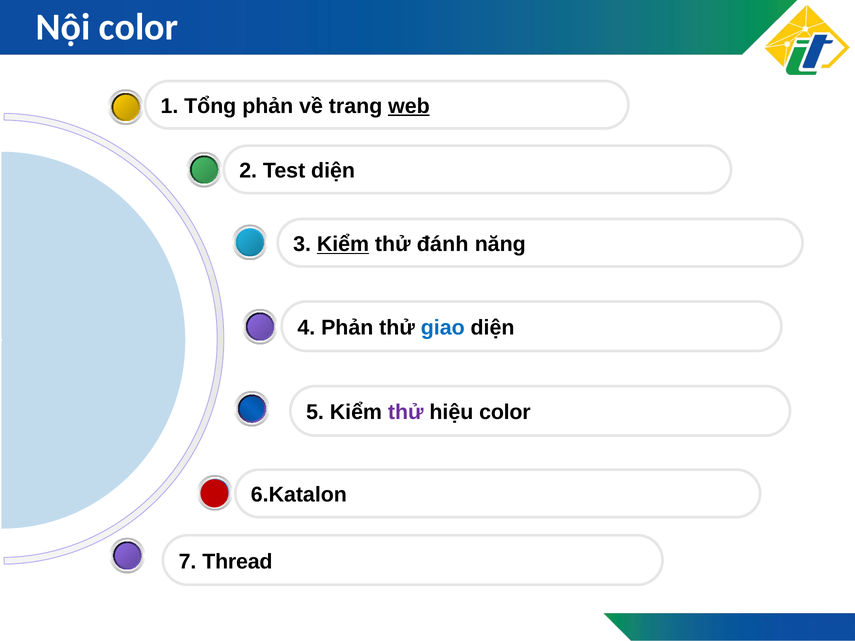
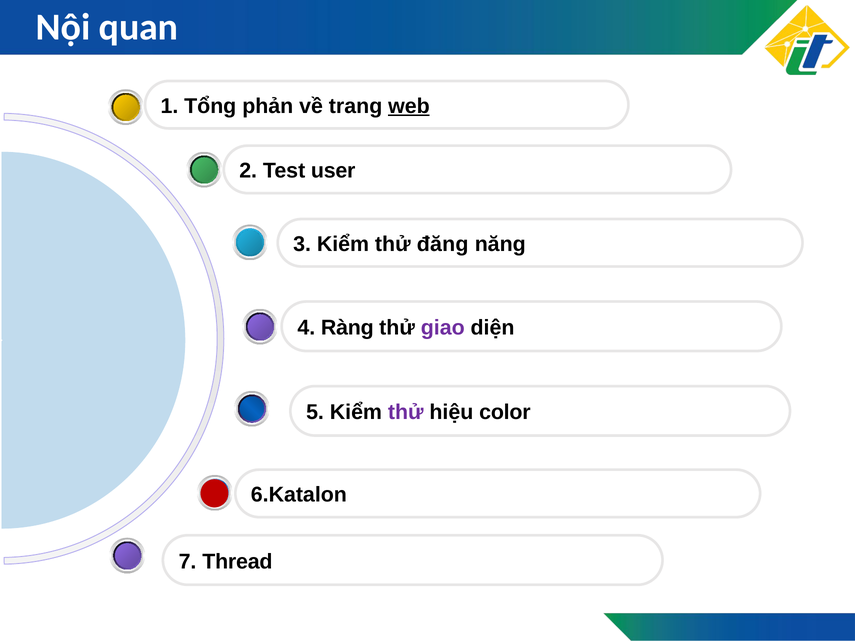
Nội color: color -> quan (139, 27)
Test diện: diện -> user (333, 171)
Kiểm underline: present -> none (343, 244)
đánh: đánh -> đăng (443, 244)
4 Phản: Phản -> Ràng (347, 328)
giao colour: blue -> purple (443, 328)
